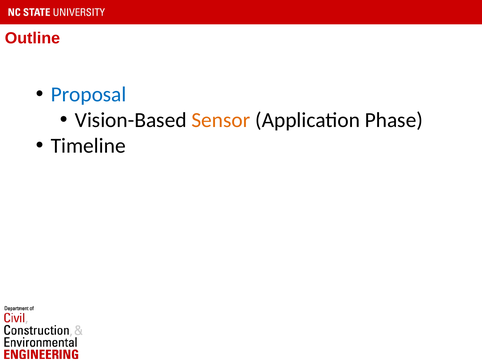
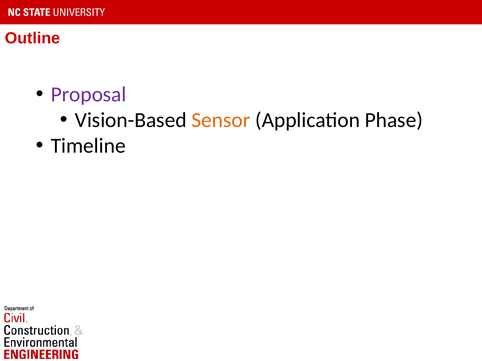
Proposal colour: blue -> purple (89, 95)
